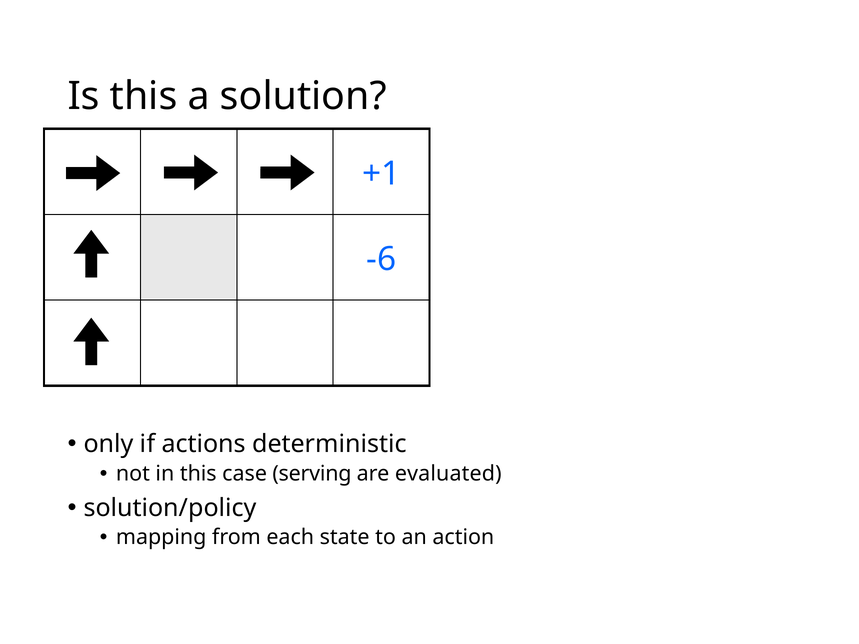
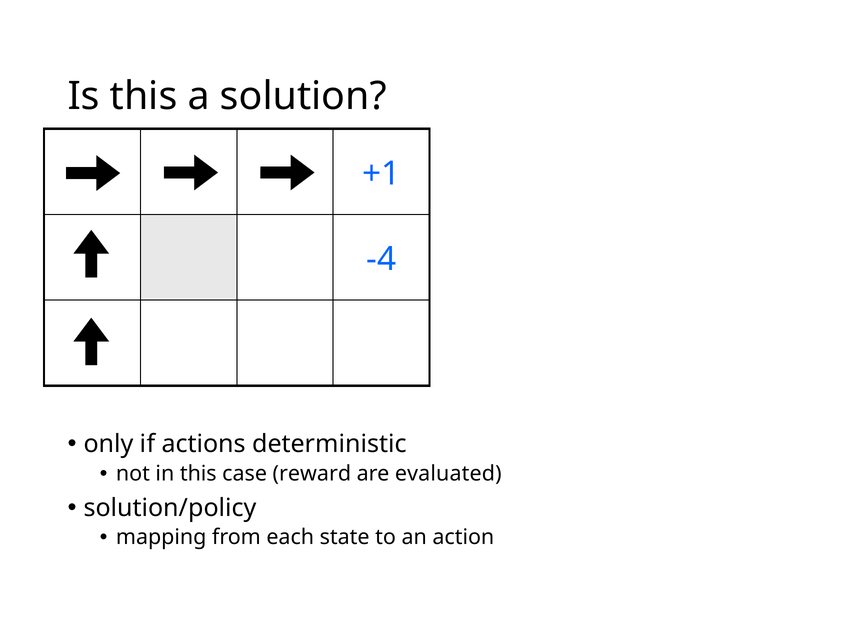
-6: -6 -> -4 (381, 259)
serving: serving -> reward (312, 474)
